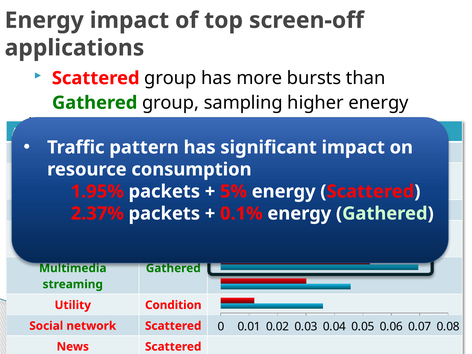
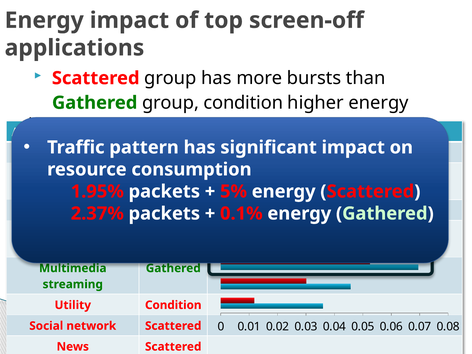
group sampling: sampling -> condition (243, 103)
